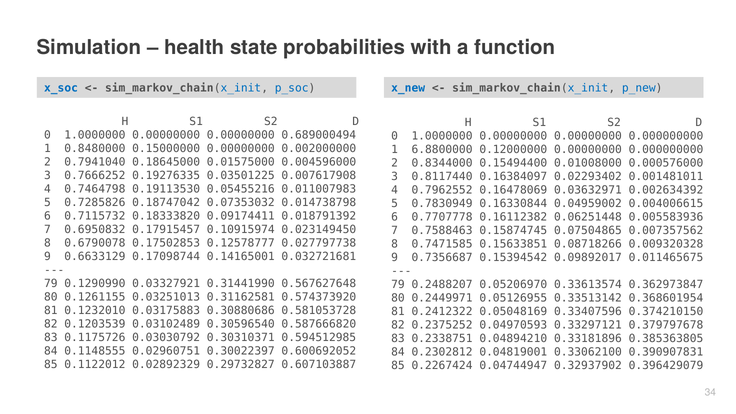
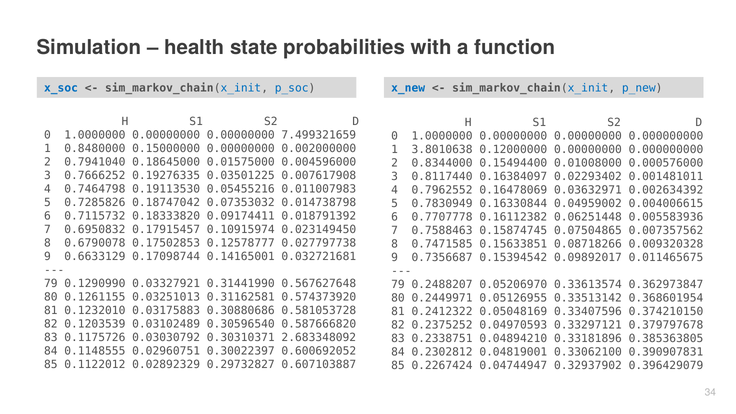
0.689000494: 0.689000494 -> 7.499321659 (319, 135)
6.8800000: 6.8800000 -> 3.8010638 (442, 150)
0.594512985: 0.594512985 -> 2.683348092 (319, 337)
